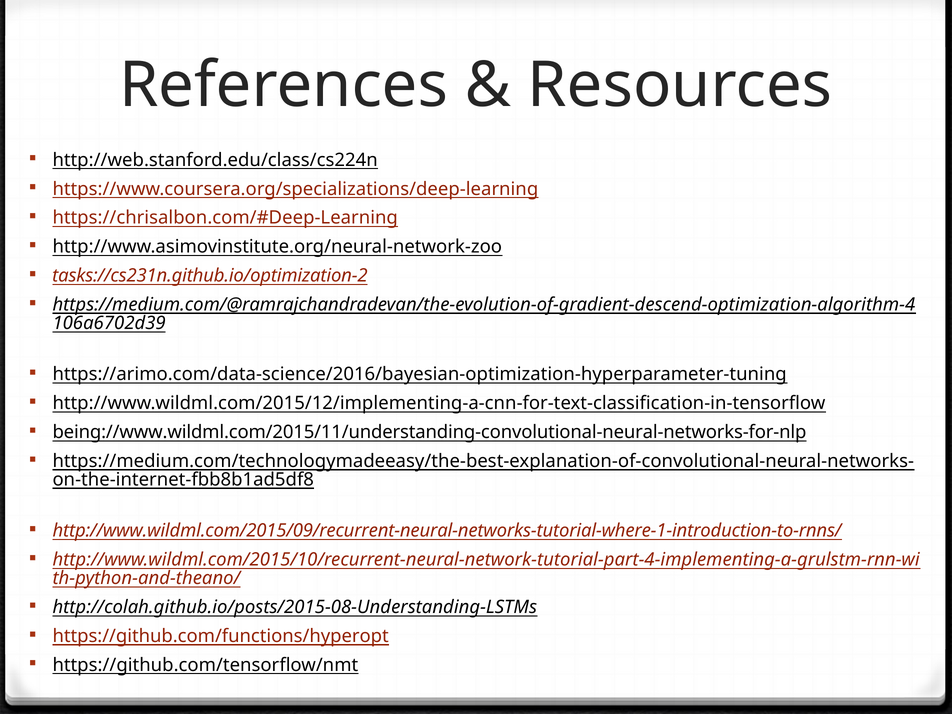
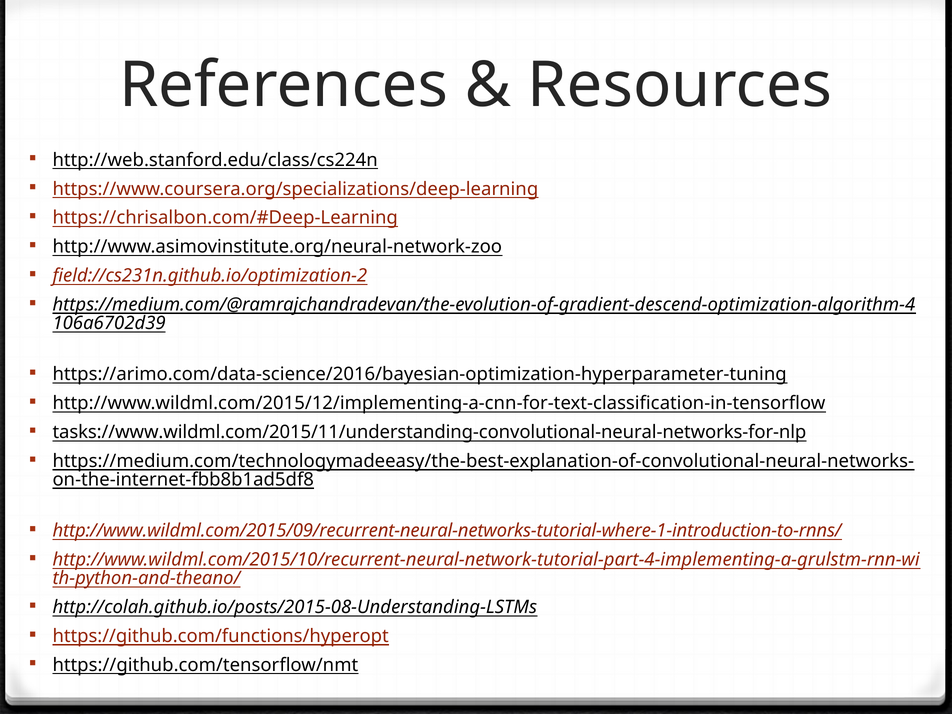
tasks://cs231n.github.io/optimization-2: tasks://cs231n.github.io/optimization-2 -> field://cs231n.github.io/optimization-2 (210, 276)
being://www.wildml.com/2015/11/understanding-convolutional-neural-networks-for-nlp: being://www.wildml.com/2015/11/understanding-convolutional-neural-networks-for-nlp -> tasks://www.wildml.com/2015/11/understanding-convolutional-neural-networks-for-nlp (429, 432)
